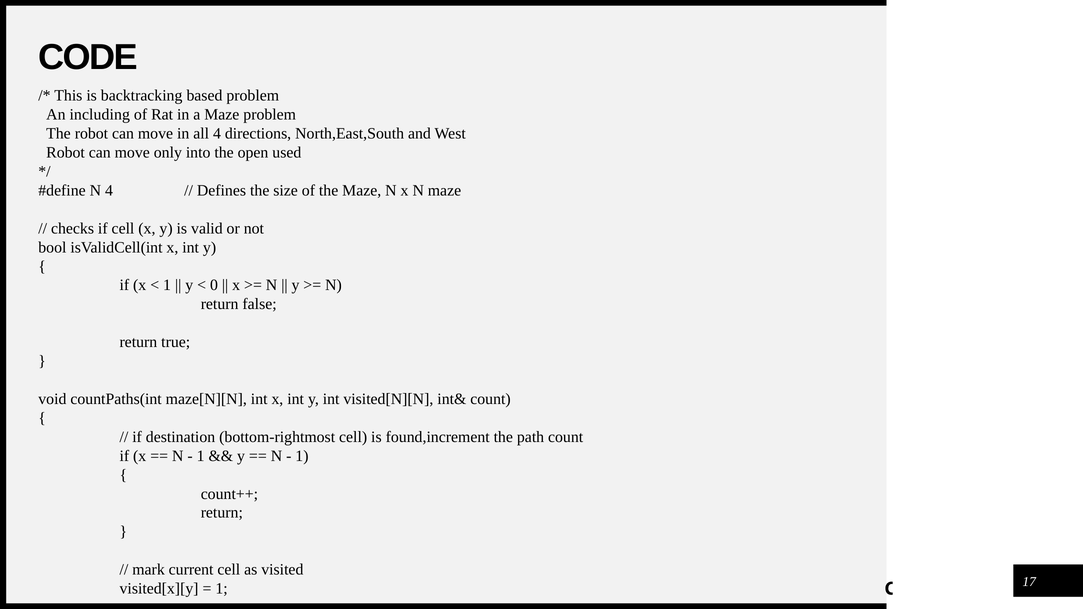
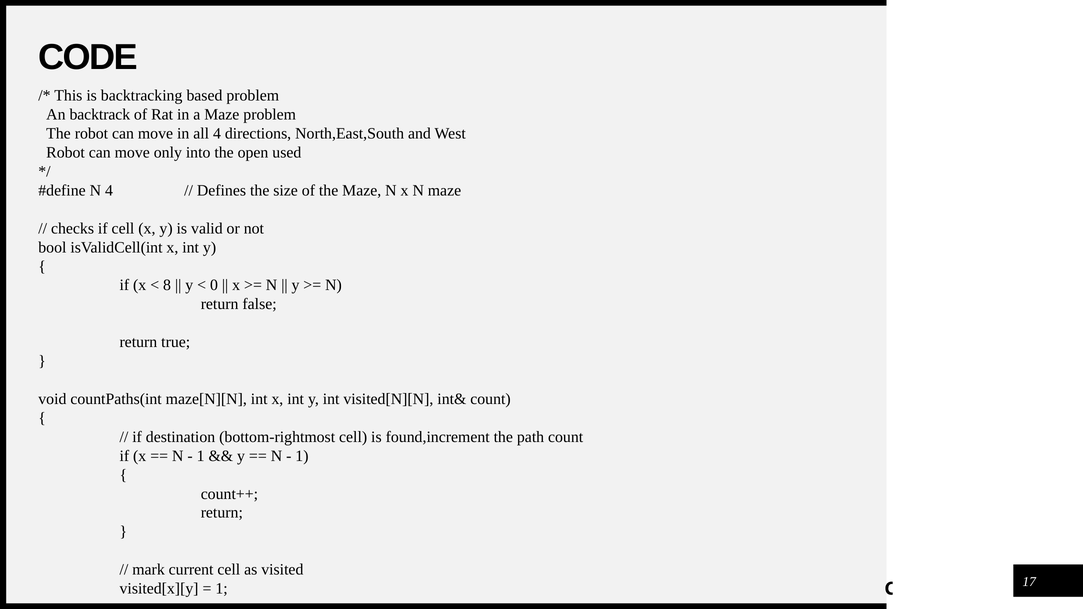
including: including -> backtrack (100, 115)
1: 1 -> 8 (167, 285)
